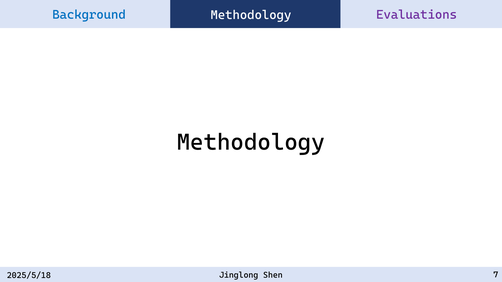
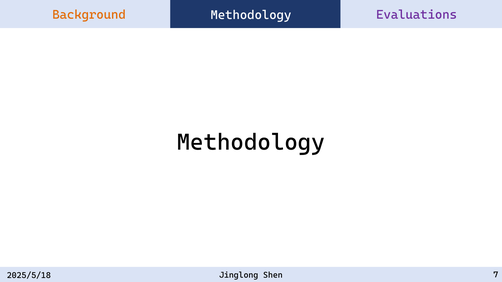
Background colour: blue -> orange (89, 15)
